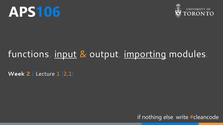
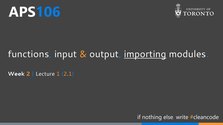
input underline: present -> none (66, 54)
